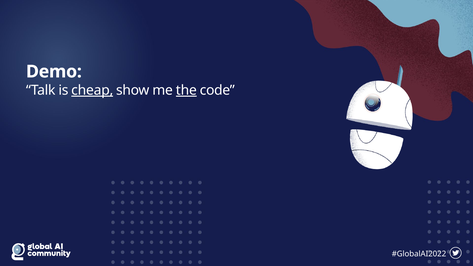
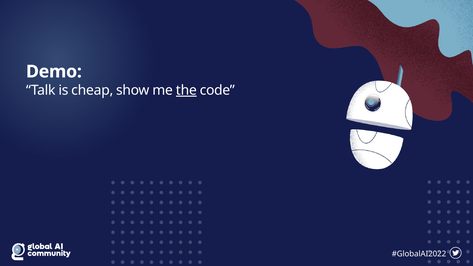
cheap underline: present -> none (92, 90)
